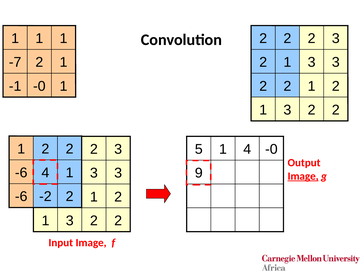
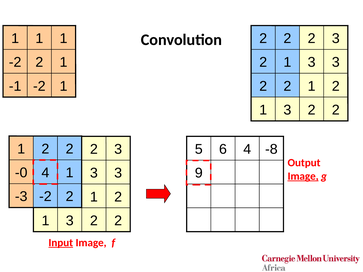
-7: -7 -> -2 (15, 62)
-0: -0 -> -2 (39, 86)
1: 1 -> 6 (223, 149)
-0: -0 -> -8 (271, 149)
-6: -6 -> -0 (21, 173)
-6: -6 -> -3 (21, 197)
Input underline: none -> present (61, 243)
